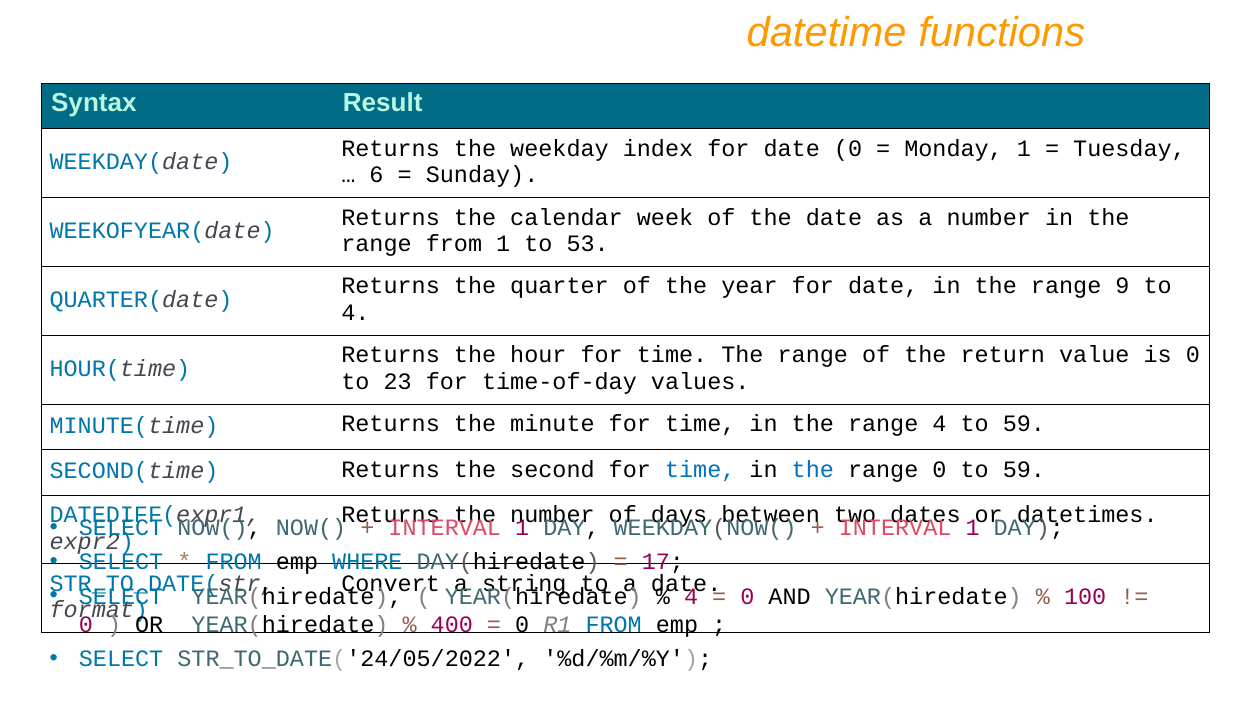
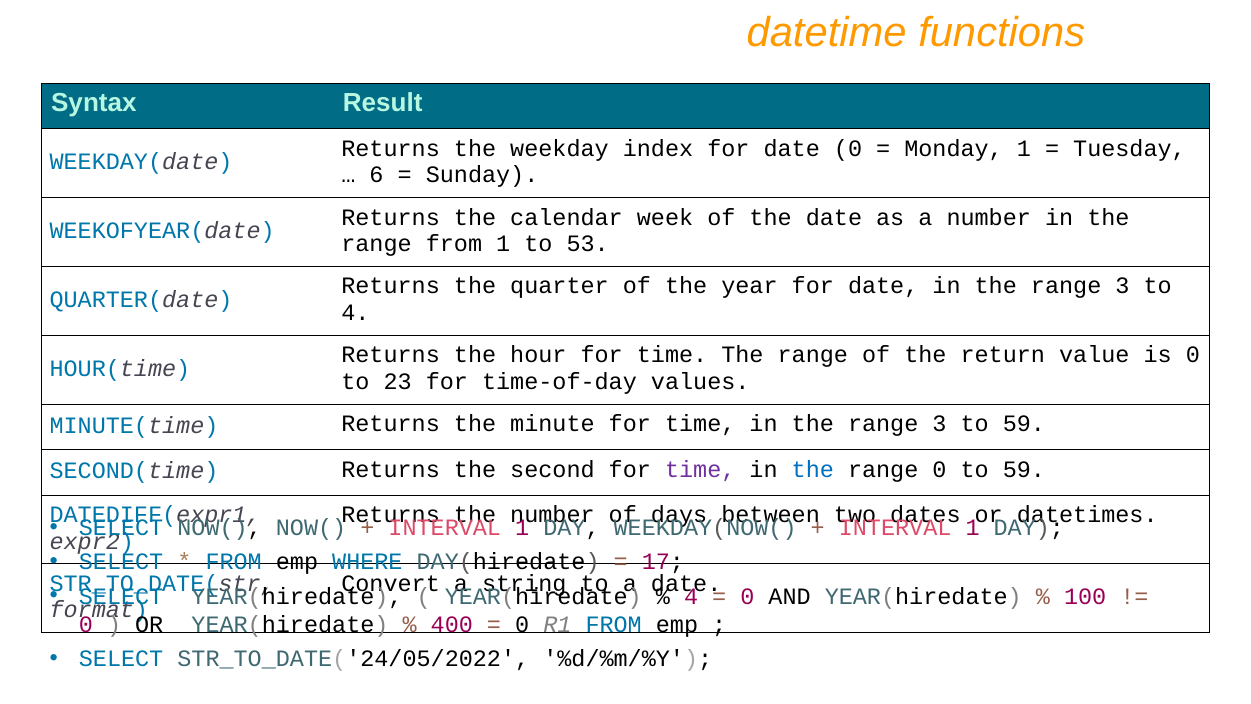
9: 9 -> 3 (1122, 286)
4: 4 -> 3 (939, 424)
time colour: blue -> purple (700, 469)
